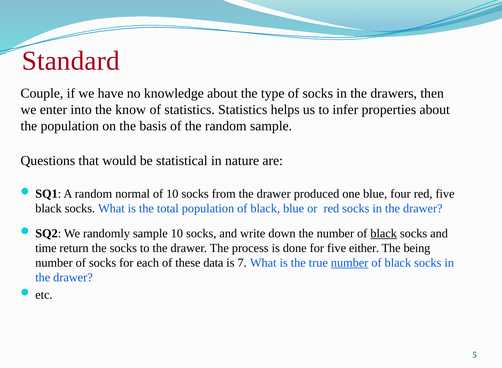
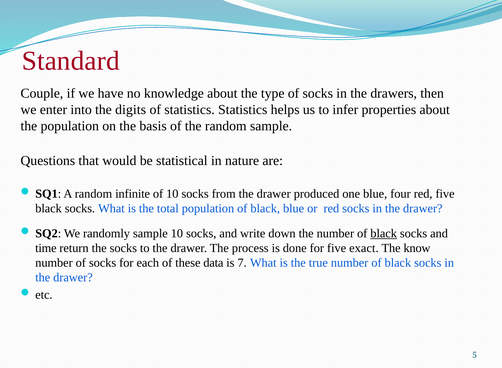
know: know -> digits (131, 110)
normal: normal -> infinite (133, 194)
either: either -> exact (364, 248)
being: being -> know (417, 248)
number underline: present -> none (350, 263)
